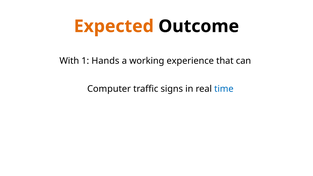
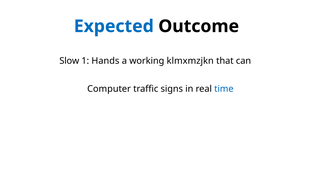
Expected colour: orange -> blue (114, 26)
With: With -> Slow (69, 61)
working experience: experience -> klmxmzjkn (190, 61)
